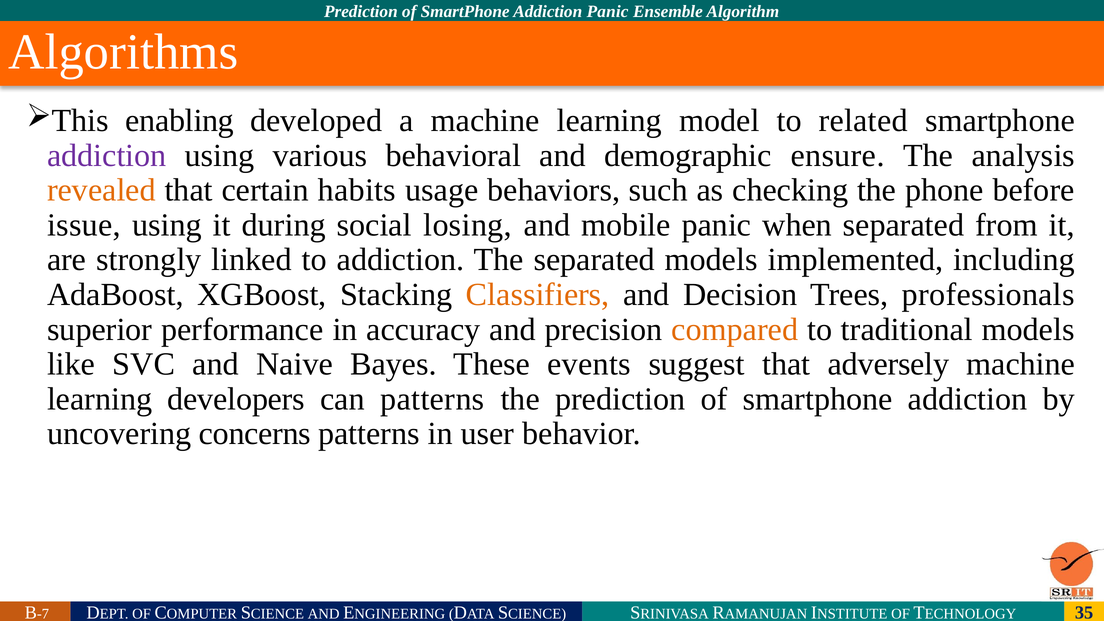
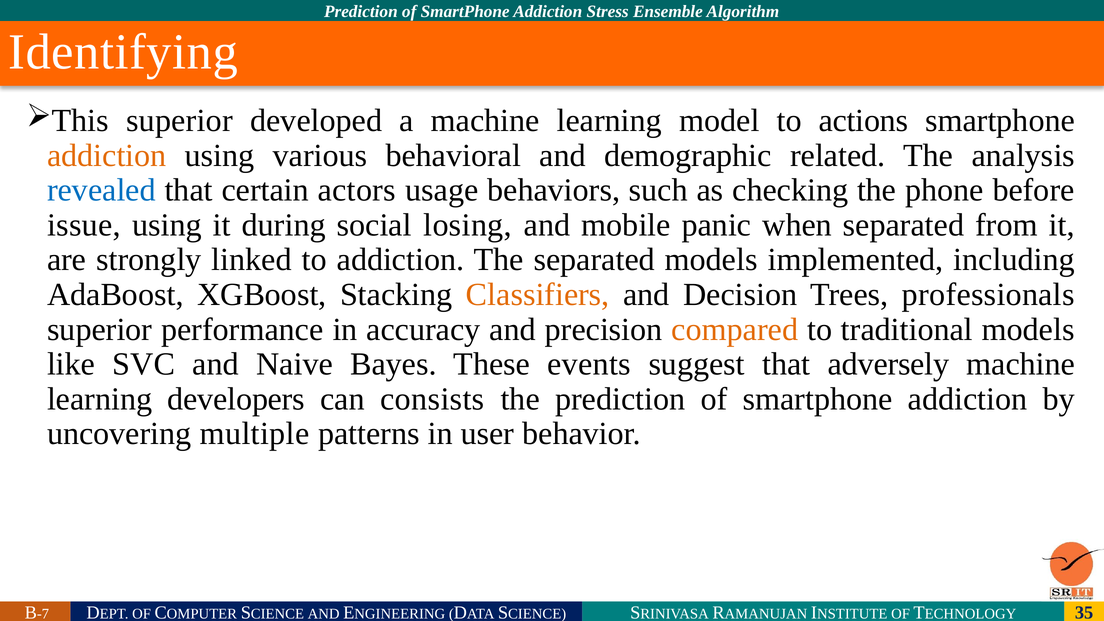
Addiction Panic: Panic -> Stress (608, 12)
Algorithms: Algorithms -> Identifying (123, 52)
enabling: enabling -> superior (179, 121)
related: related -> actions (864, 121)
addiction colour: purple -> orange (107, 155)
ensure: ensure -> related (838, 155)
revealed colour: orange -> blue (101, 190)
habits: habits -> actors (357, 190)
can patterns: patterns -> consists (432, 399)
concerns: concerns -> multiple (255, 434)
